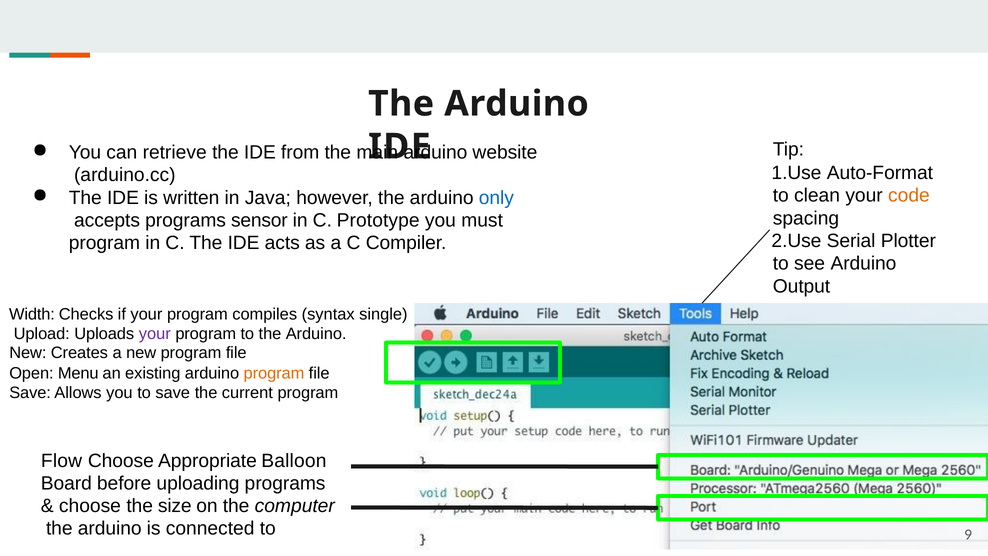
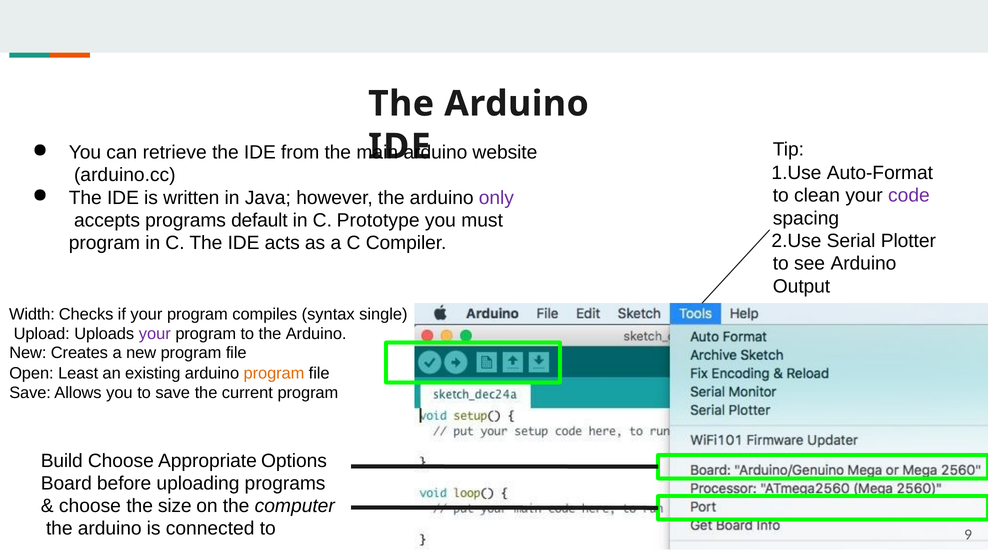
code colour: orange -> purple (909, 195)
only colour: blue -> purple (496, 198)
sensor: sensor -> default (259, 220)
Menu: Menu -> Least (78, 373)
Flow: Flow -> Build (62, 461)
Balloon: Balloon -> Options (294, 461)
